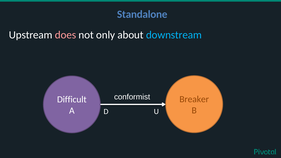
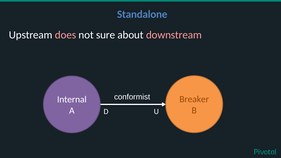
only: only -> sure (106, 35)
downstream colour: light blue -> pink (174, 35)
Difficult: Difficult -> Internal (72, 99)
